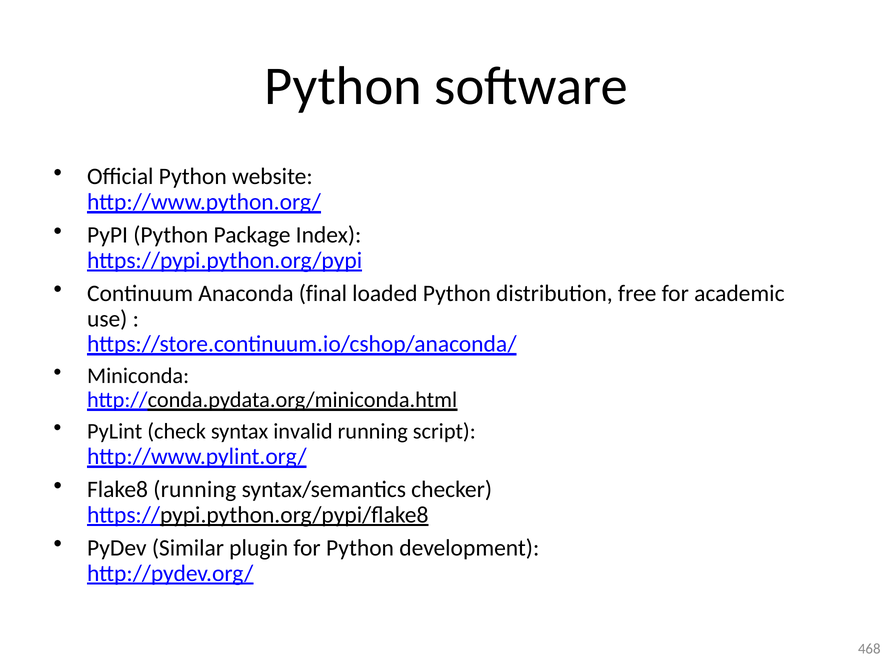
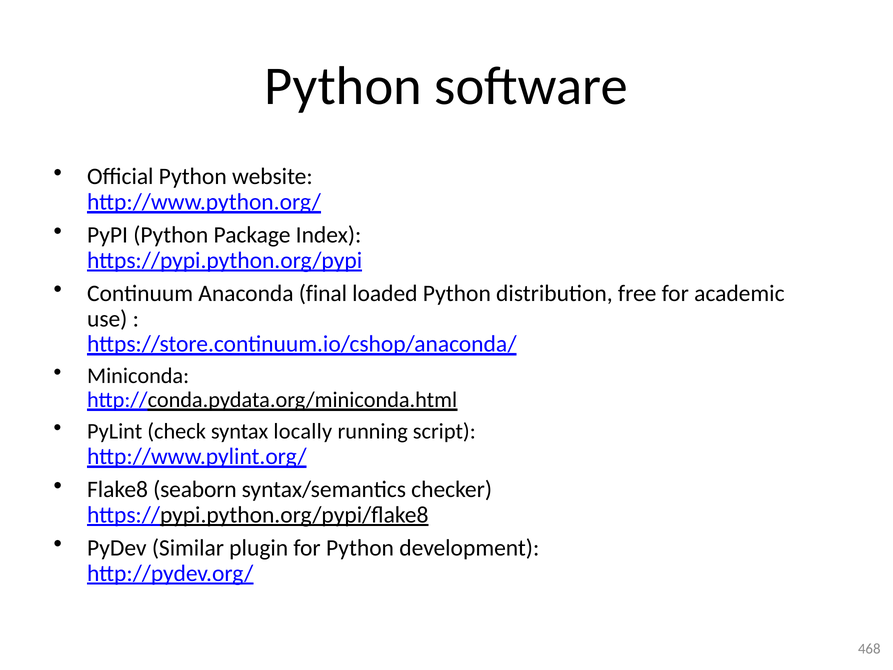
invalid: invalid -> locally (303, 431)
Flake8 running: running -> seaborn (195, 489)
